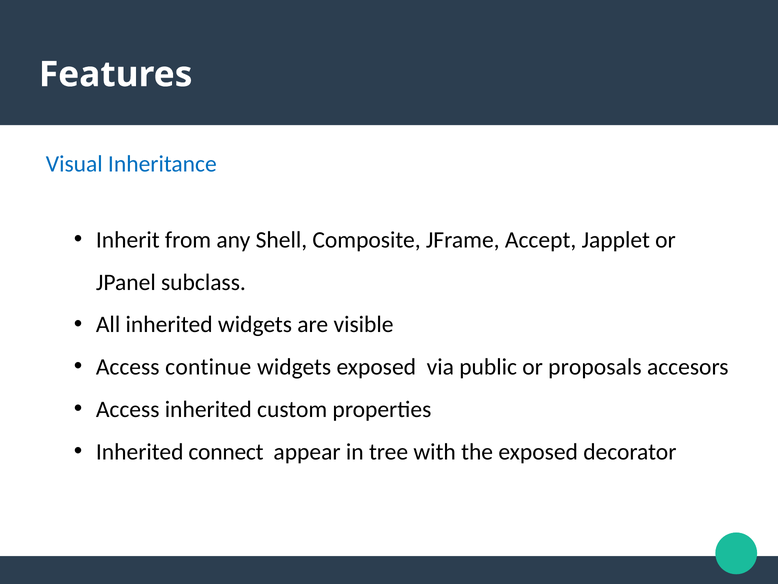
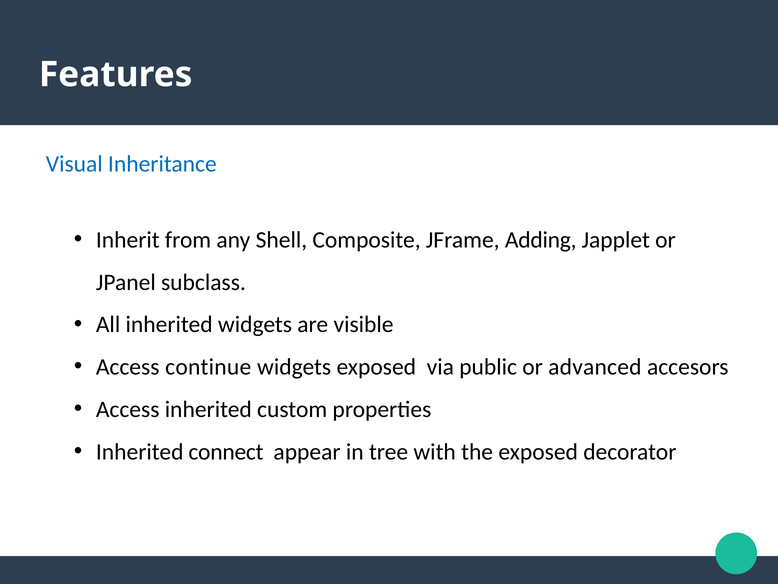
Accept: Accept -> Adding (541, 240)
proposals: proposals -> advanced (595, 367)
